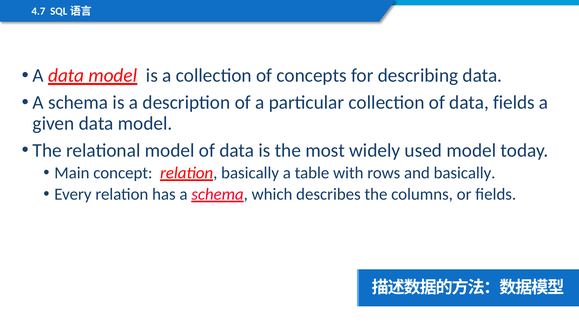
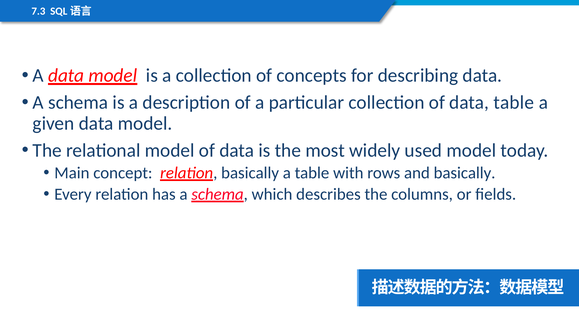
4.7: 4.7 -> 7.3 (38, 11)
data fields: fields -> table (514, 102)
